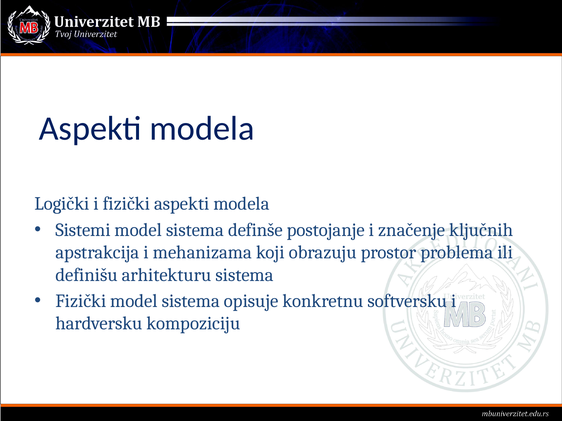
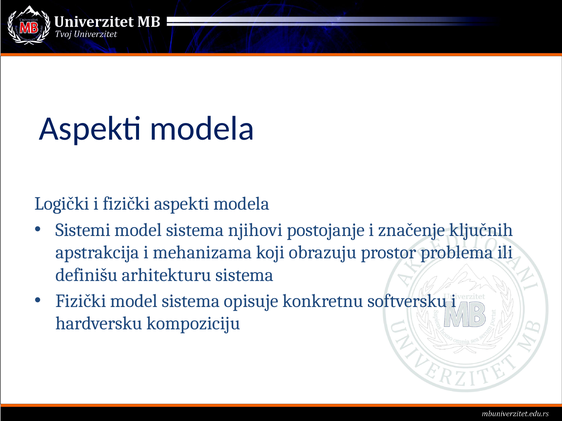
definše: definše -> njihovi (255, 230)
